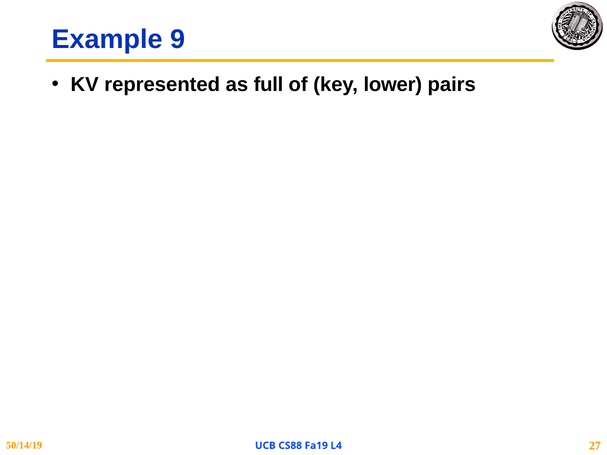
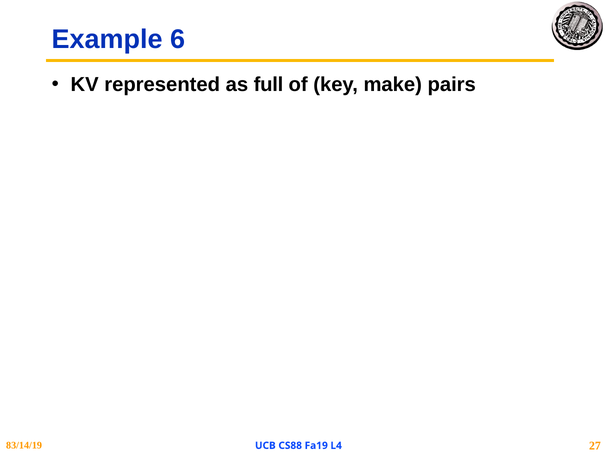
9: 9 -> 6 (178, 39)
lower: lower -> make (393, 85)
50/14/19: 50/14/19 -> 83/14/19 (24, 446)
